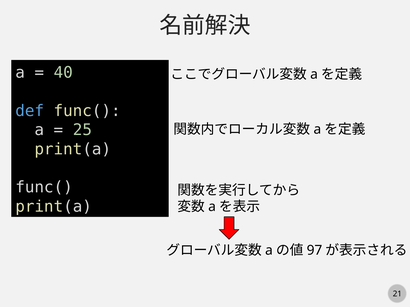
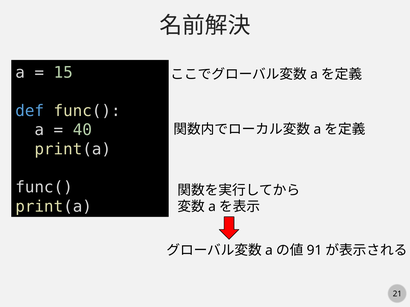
40: 40 -> 15 (63, 73)
25: 25 -> 40 (82, 130)
97: 97 -> 91 (314, 251)
